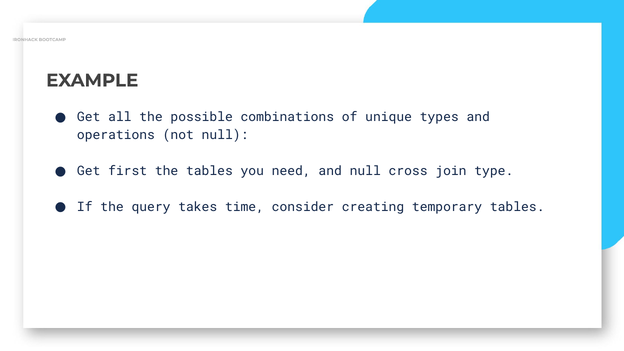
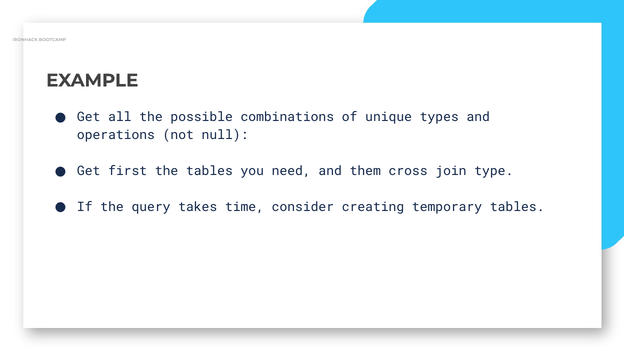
and null: null -> them (365, 171)
